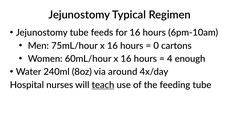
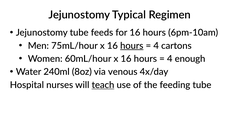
hours underline: none -> present (132, 46)
0: 0 -> 4 (156, 46)
around: around -> venous (123, 72)
